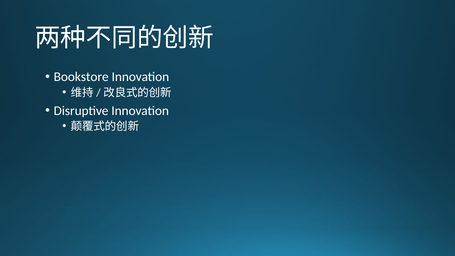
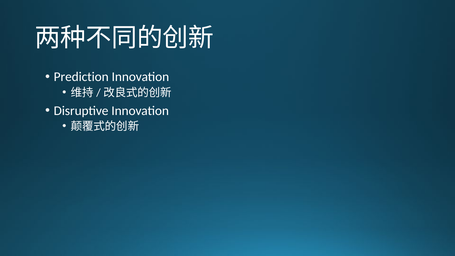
Bookstore: Bookstore -> Prediction (81, 77)
